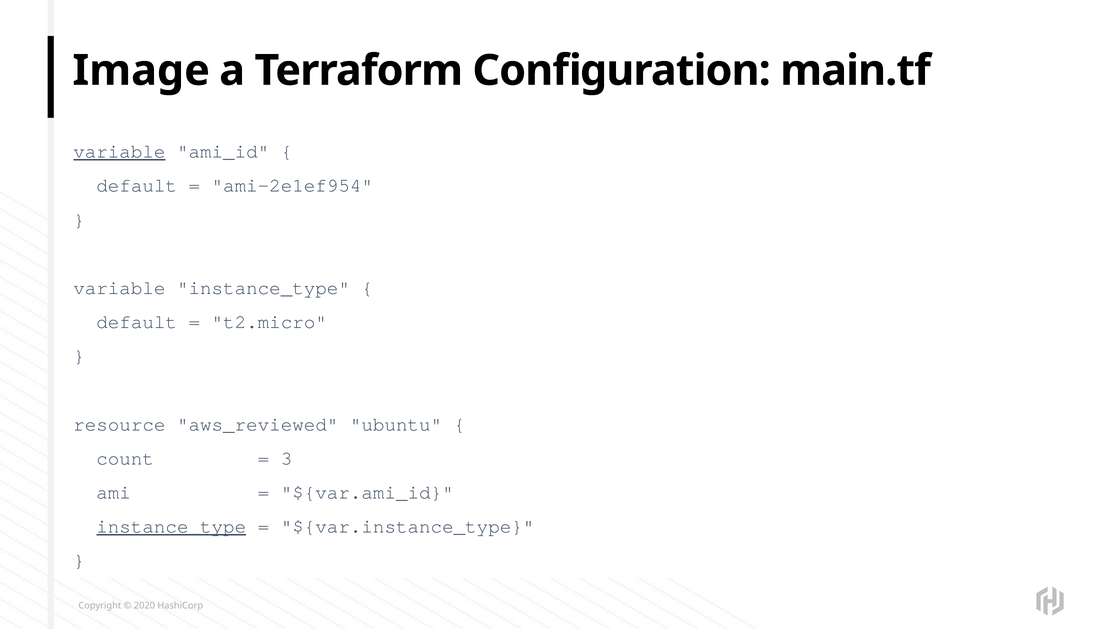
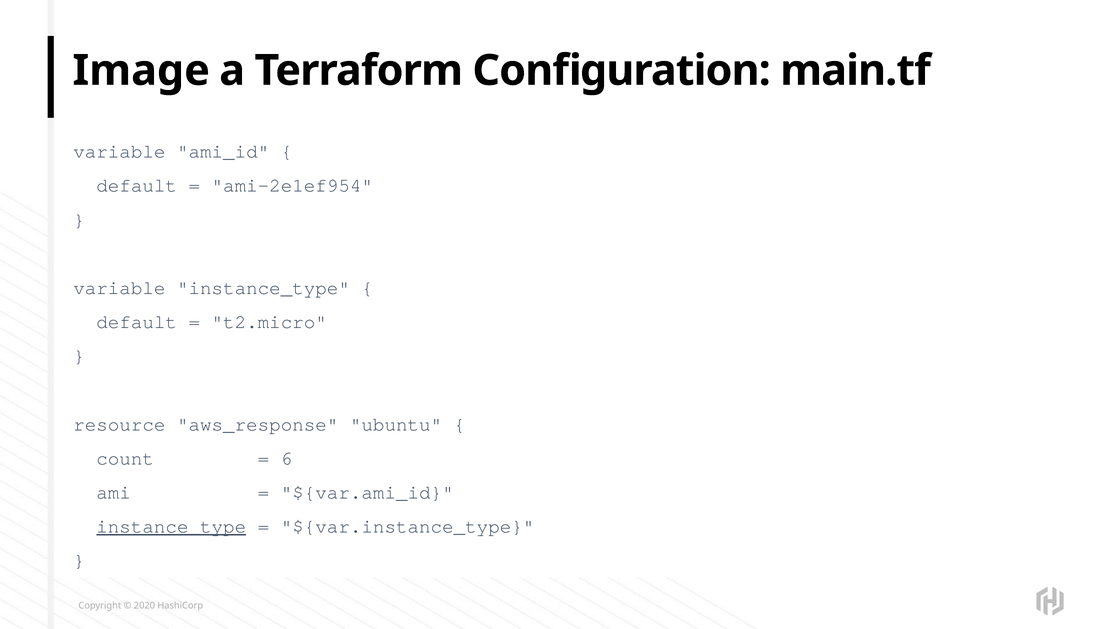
variable underline: present -> none (119, 152)
aws_reviewed: aws_reviewed -> aws_response (258, 424)
3: 3 -> 6 (287, 458)
